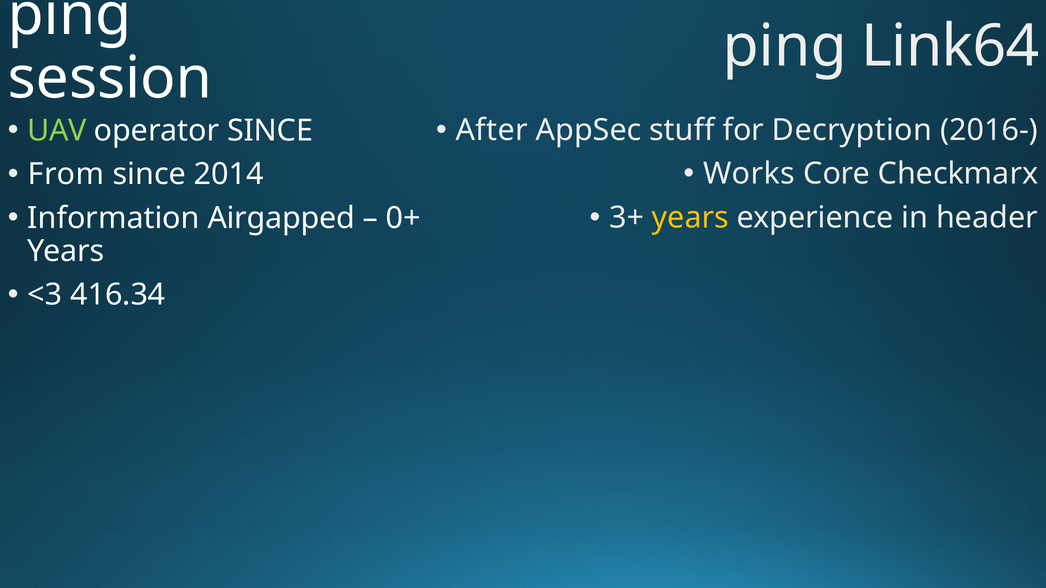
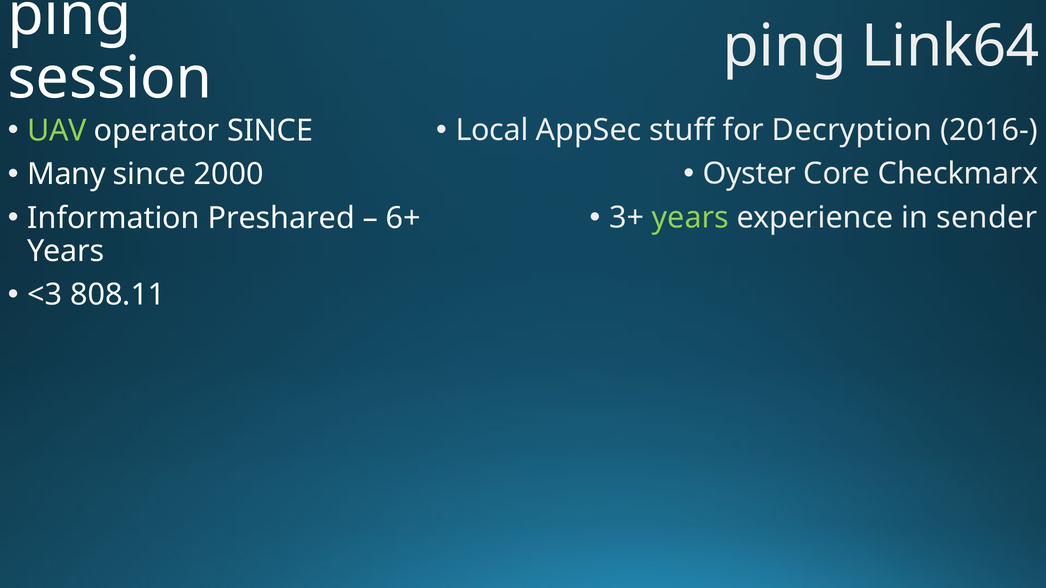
After: After -> Local (492, 130)
Works: Works -> Oyster (749, 174)
From: From -> Many (66, 174)
2014: 2014 -> 2000 (229, 174)
years colour: yellow -> light green (690, 218)
header: header -> sender (987, 218)
Airgapped: Airgapped -> Preshared (281, 218)
0+: 0+ -> 6+ (403, 218)
416.34: 416.34 -> 808.11 (118, 295)
